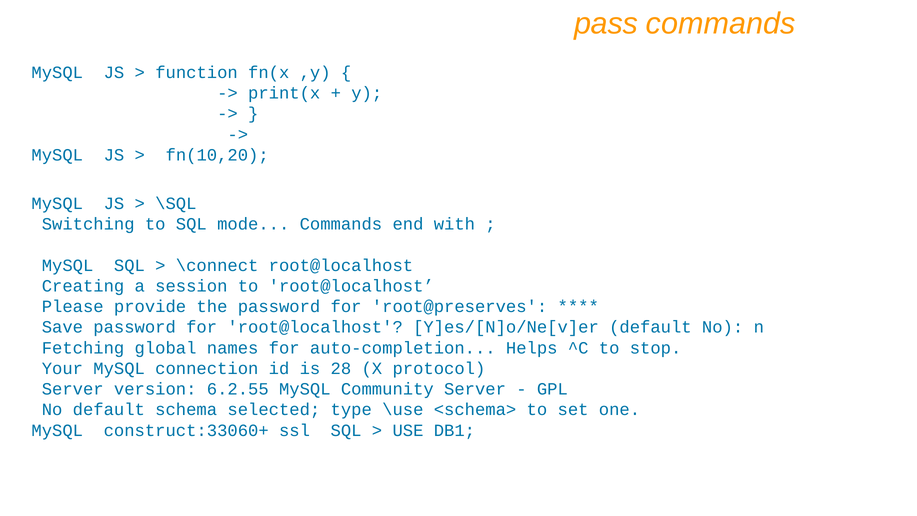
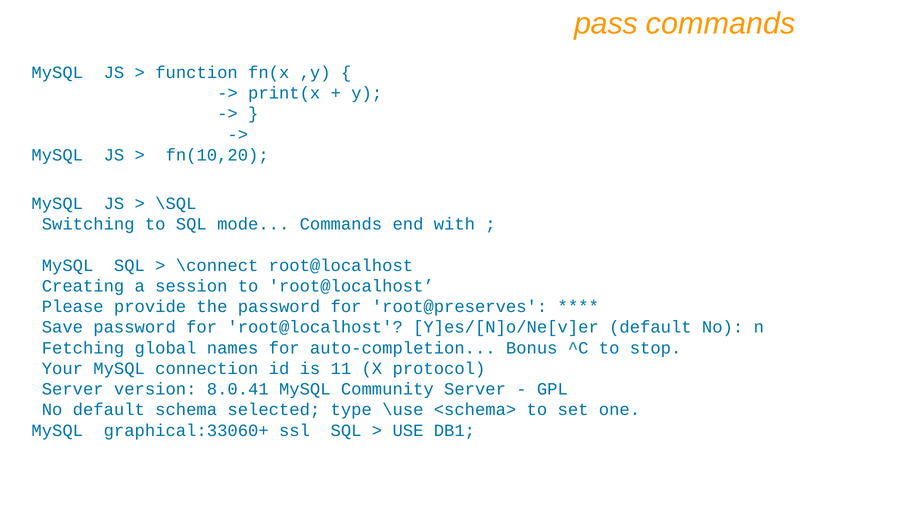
Helps: Helps -> Bonus (532, 348)
28: 28 -> 11 (341, 368)
6.2.55: 6.2.55 -> 8.0.41 (238, 389)
construct:33060+: construct:33060+ -> graphical:33060+ (186, 430)
